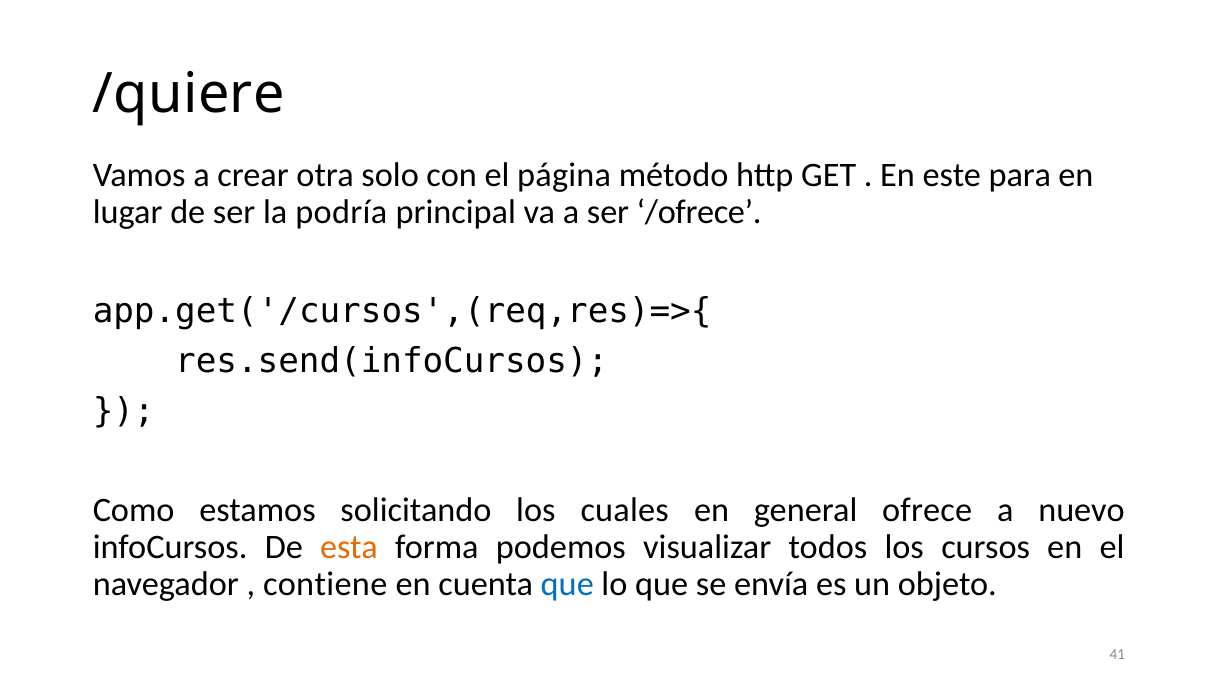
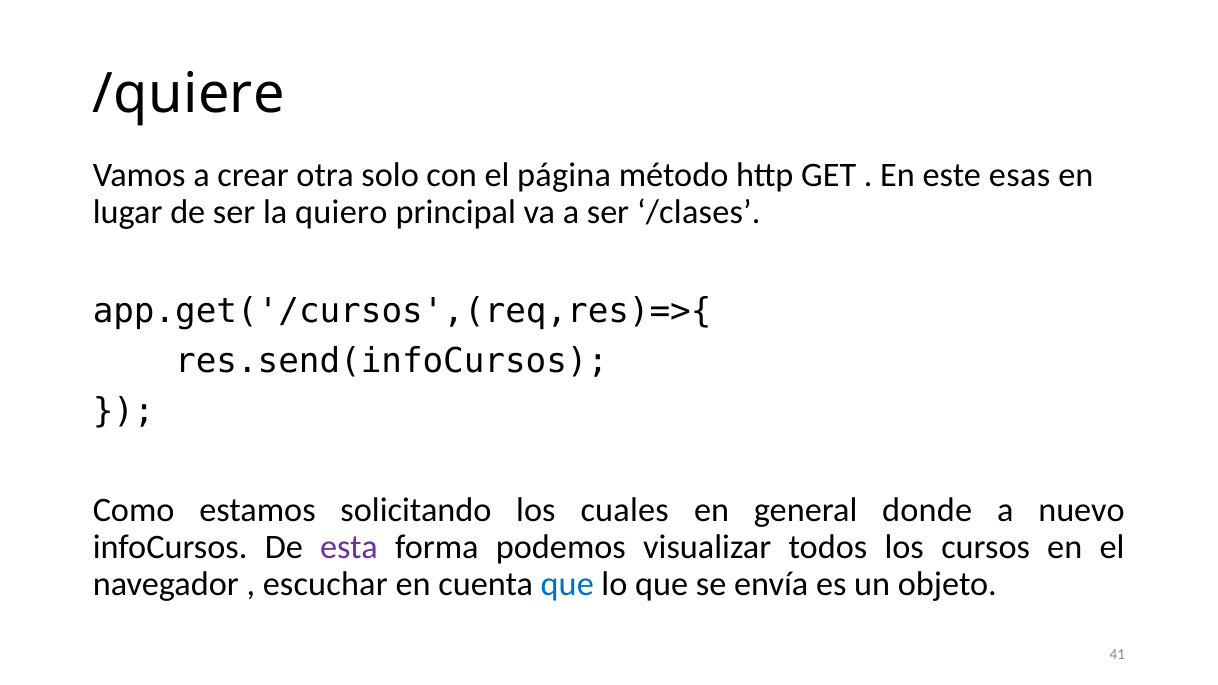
para: para -> esas (1020, 175)
podría: podría -> quiero (341, 212)
/ofrece: /ofrece -> /clases (699, 212)
ofrece: ofrece -> donde (927, 511)
esta colour: orange -> purple (349, 548)
contiene: contiene -> escuchar (325, 585)
